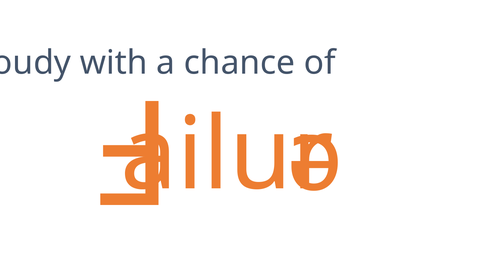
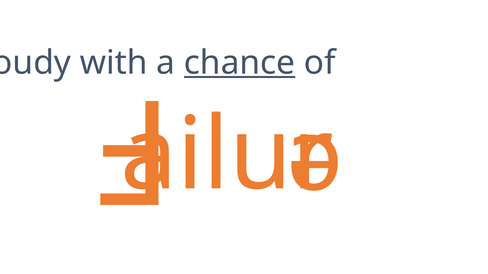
chance underline: none -> present (240, 63)
